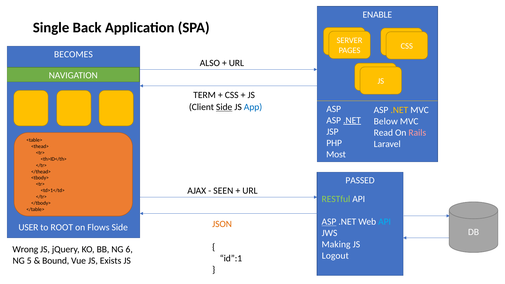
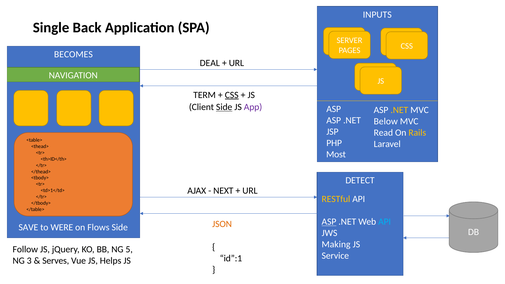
ENABLE: ENABLE -> INPUTS (377, 15)
ALSO: ALSO -> DEAL (210, 63)
CSS underline: none -> present (232, 95)
App colour: blue -> purple (253, 107)
.NET underline: present -> none (352, 120)
Rails colour: pink -> yellow (417, 133)
PASSED: PASSED -> DETECT (360, 180)
SEEN: SEEN -> NEXT (223, 191)
RESTful colour: light green -> yellow (336, 199)
USER: USER -> SAVE (28, 227)
ROOT: ROOT -> WERE (62, 227)
Wrong: Wrong -> Follow (25, 249)
6: 6 -> 5 (129, 249)
Logout: Logout -> Service (335, 256)
5: 5 -> 3 (29, 261)
Bound: Bound -> Serves (56, 261)
Exists: Exists -> Helps (111, 261)
